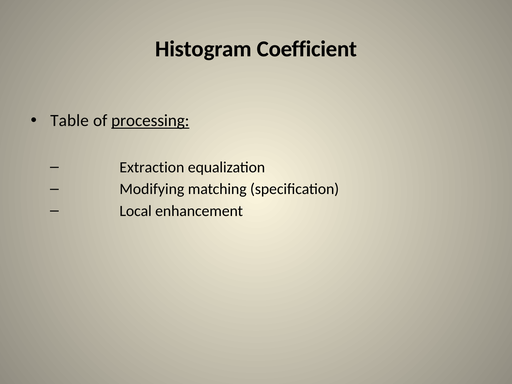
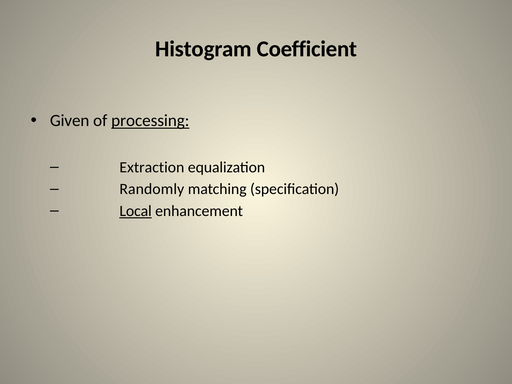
Table: Table -> Given (70, 121)
Modifying: Modifying -> Randomly (152, 189)
Local underline: none -> present (136, 211)
